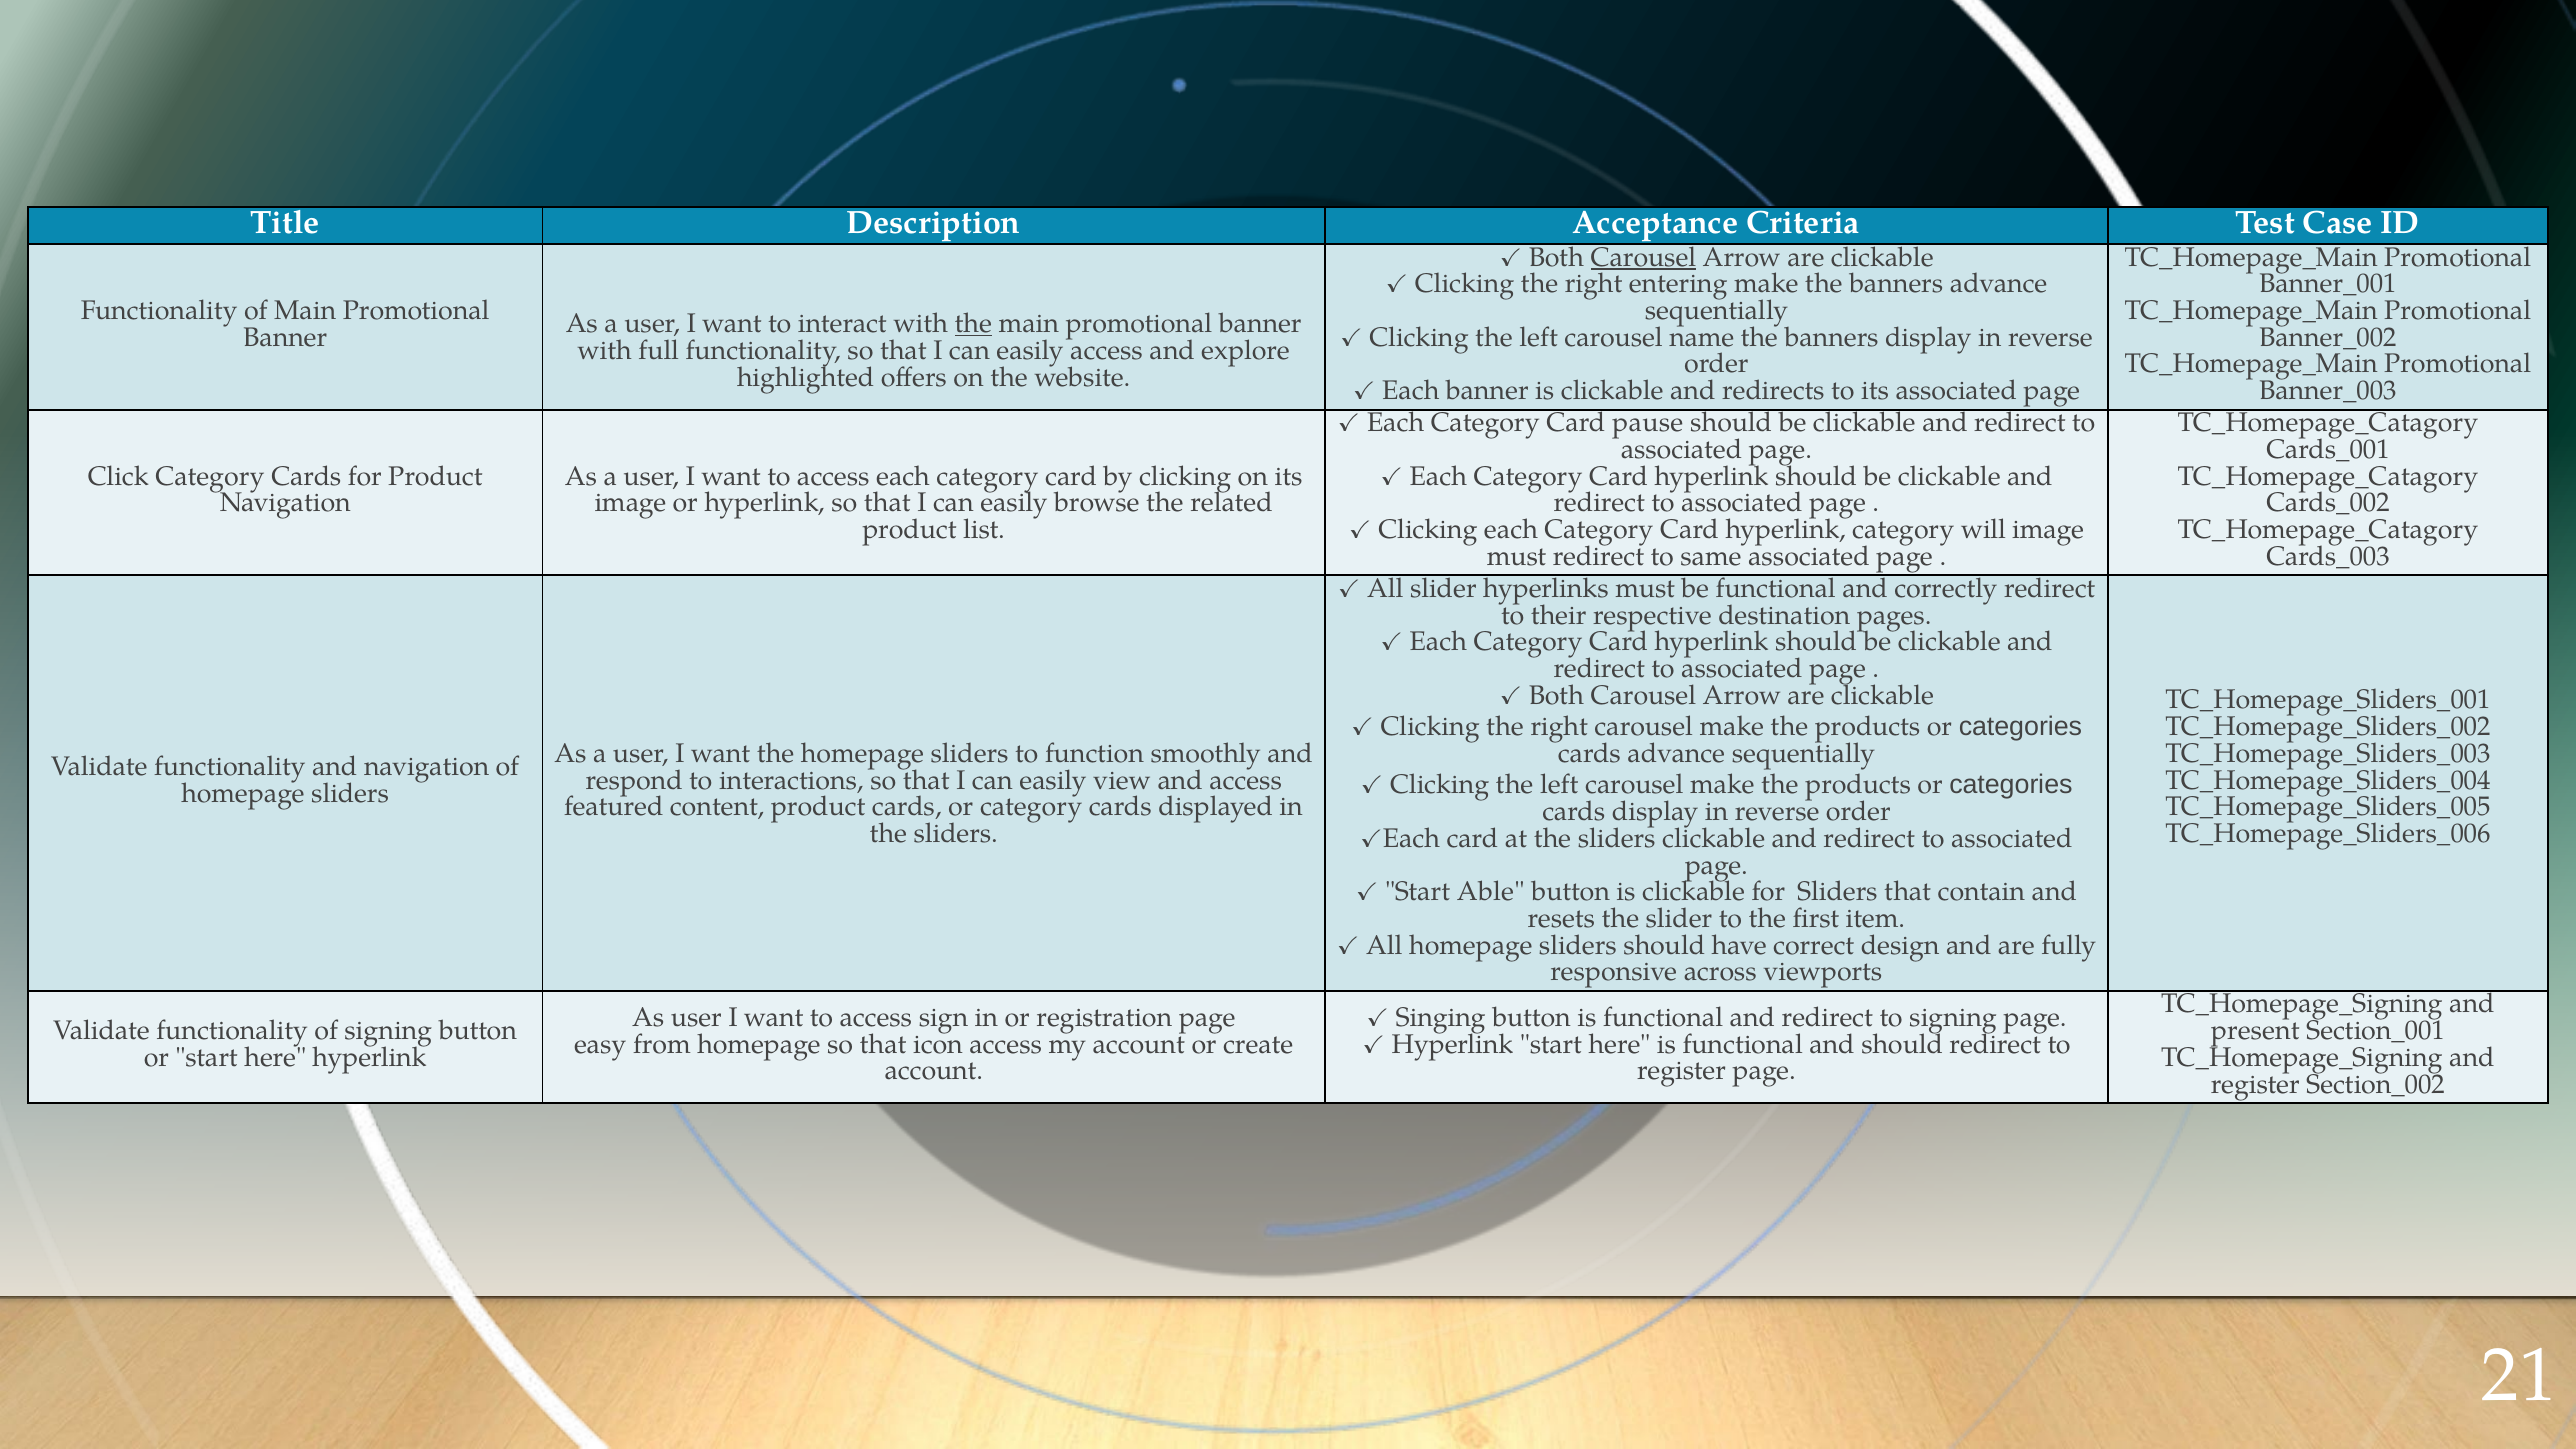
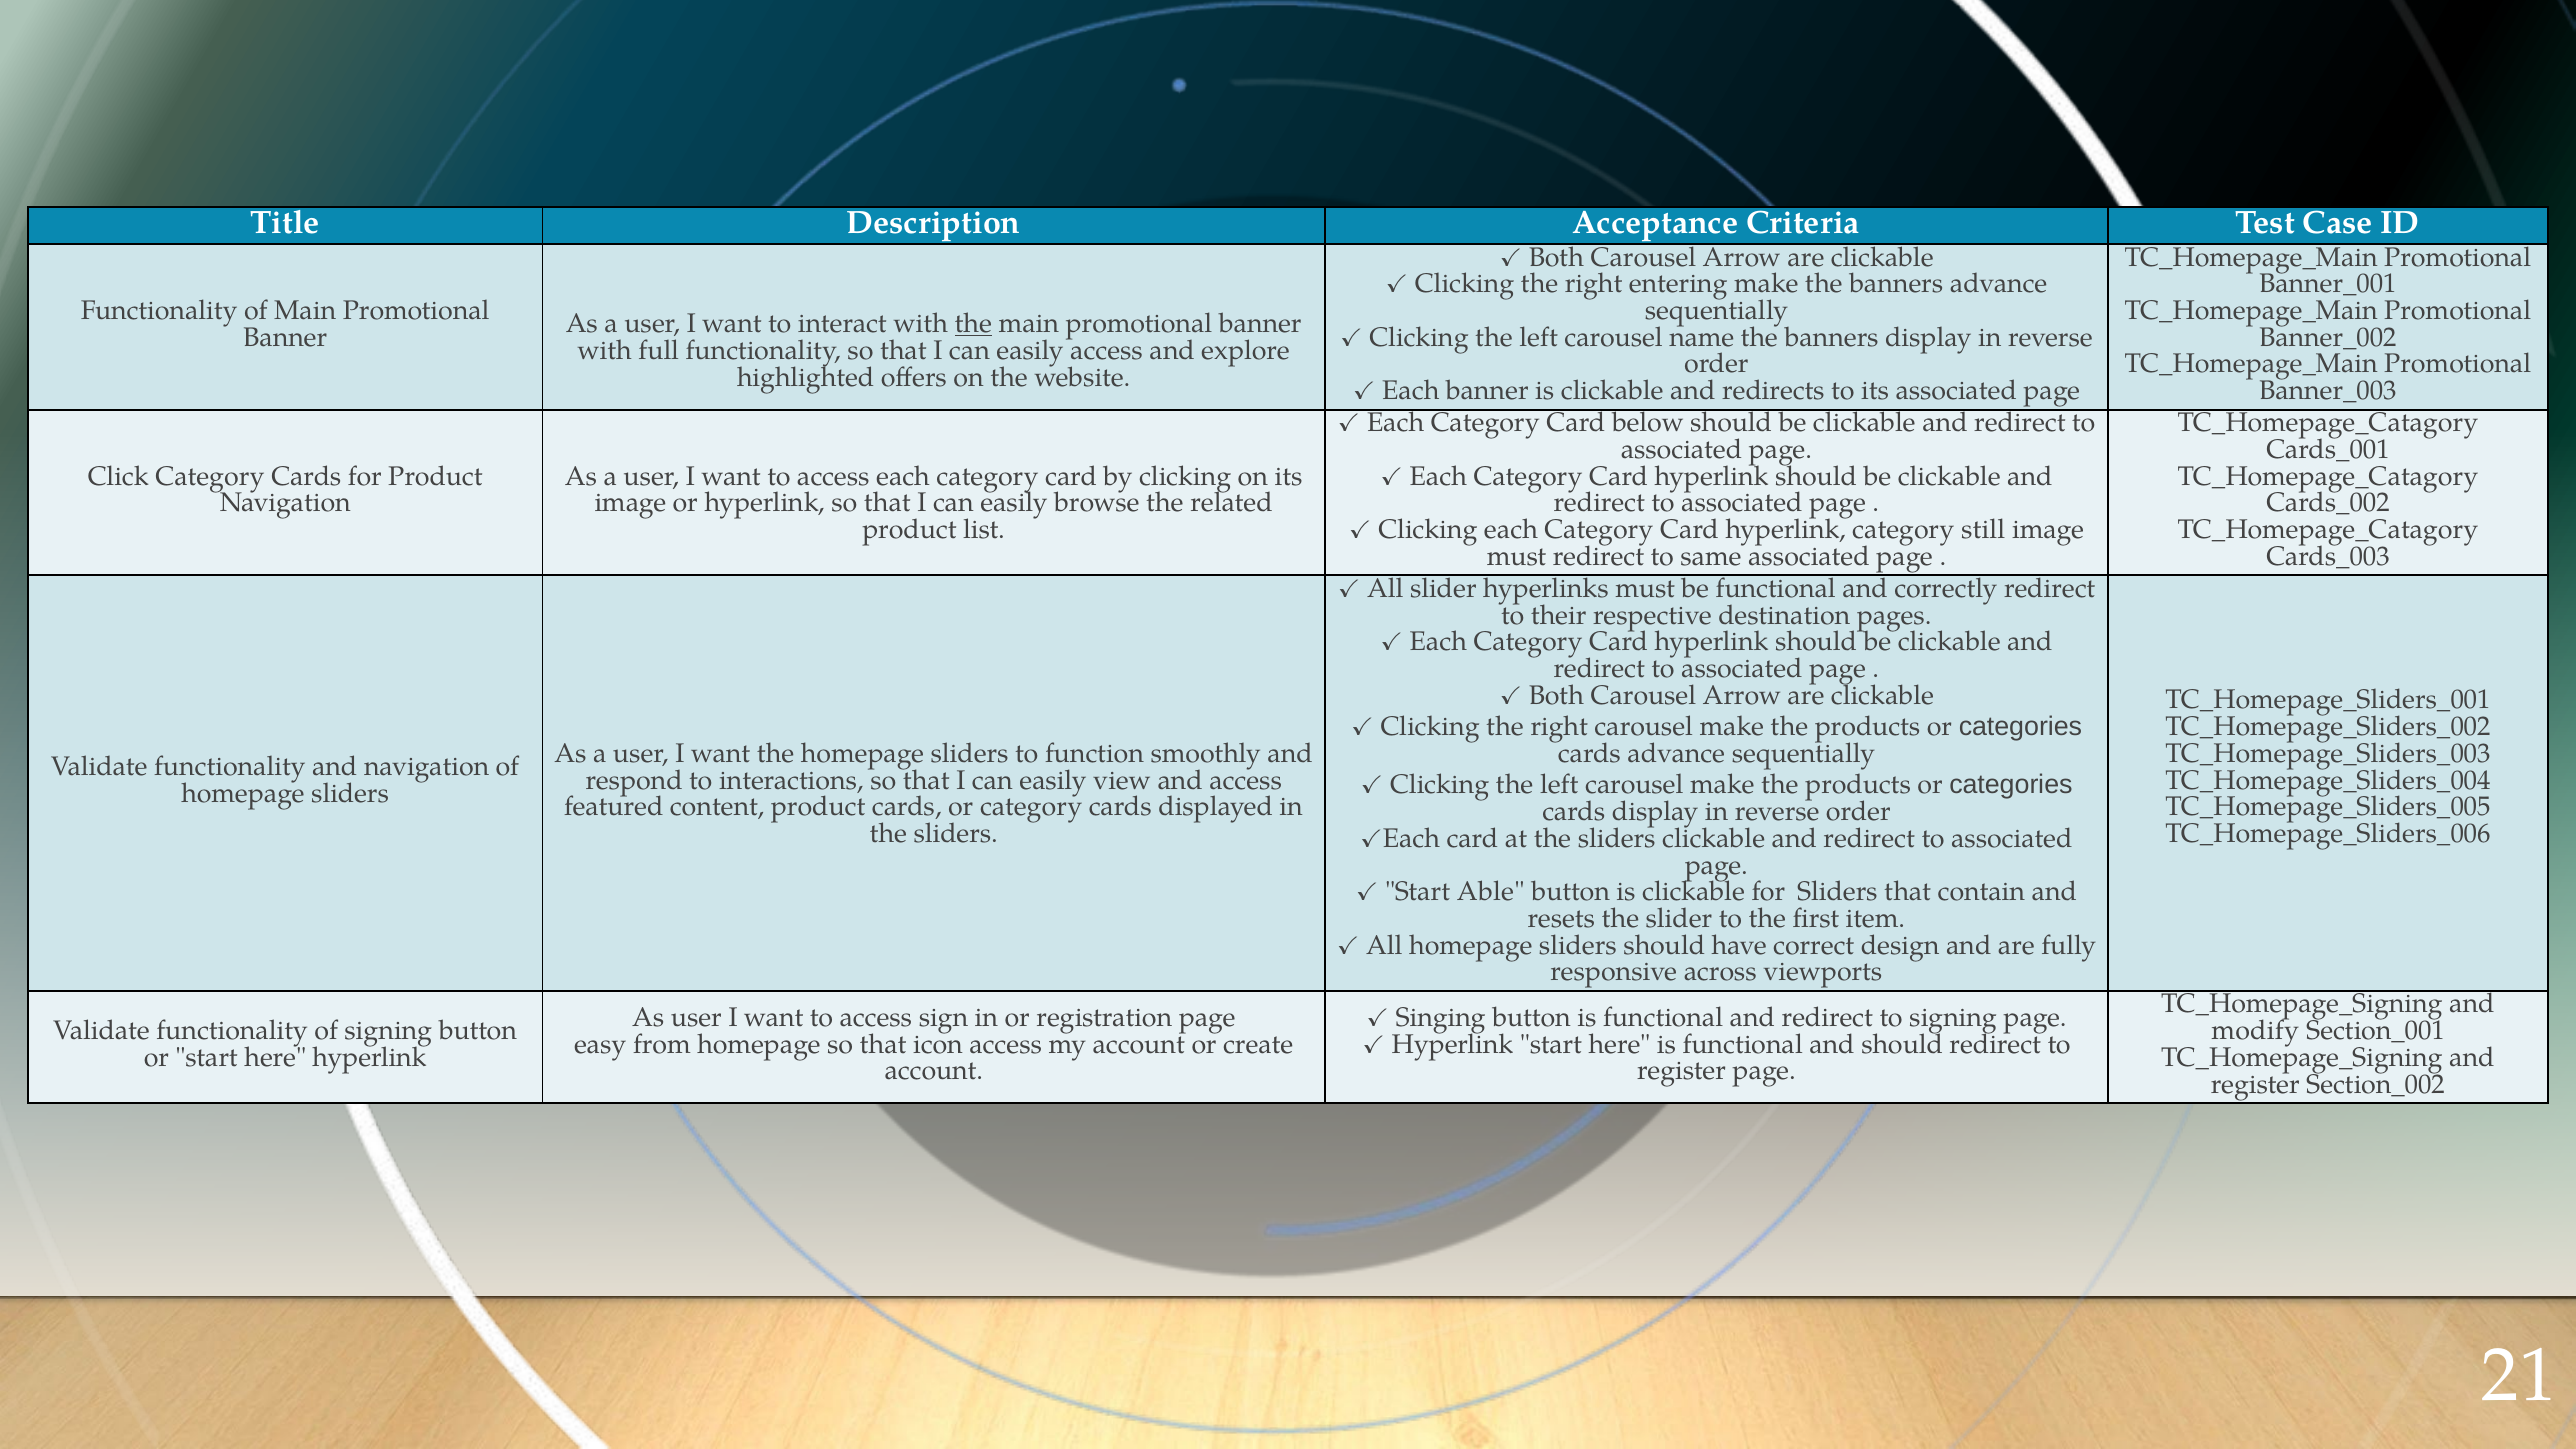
Carousel underline: present -> none (1643, 257)
pause: pause -> below (1648, 423)
will: will -> still (1983, 530)
present: present -> modify (2255, 1031)
